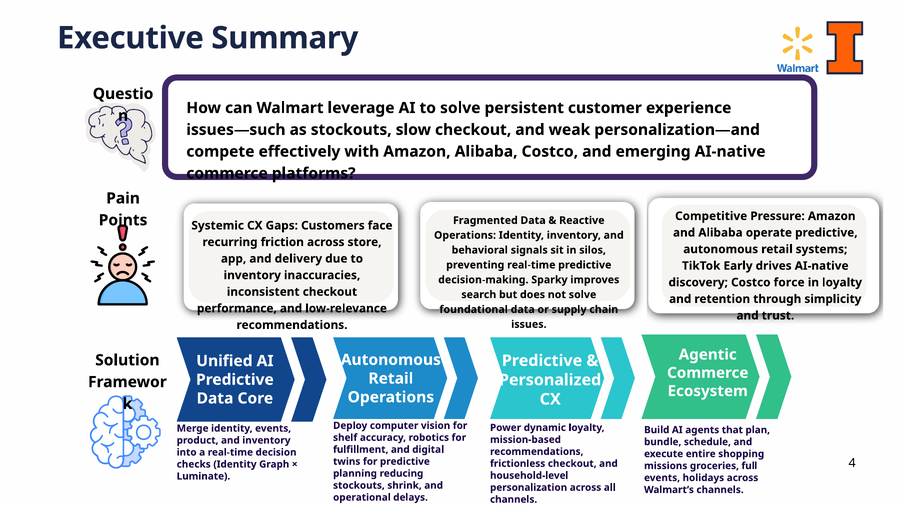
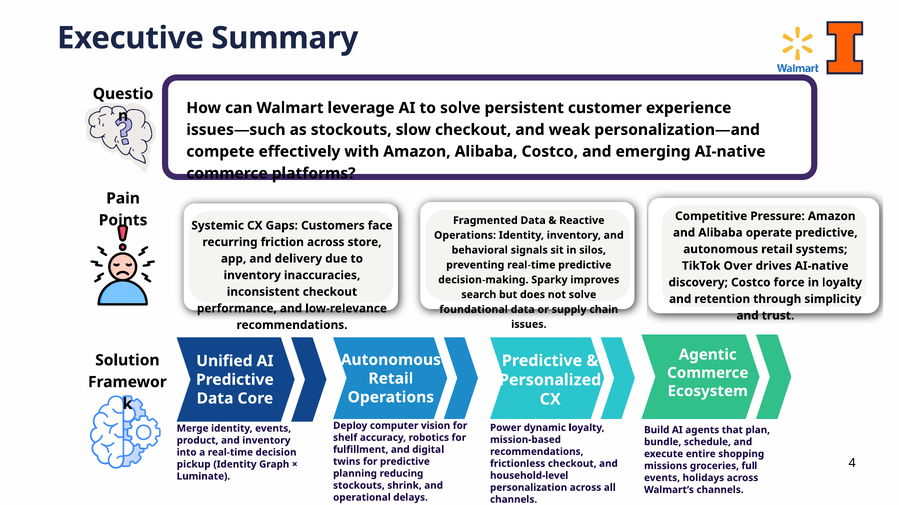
Early: Early -> Over (738, 266)
checks: checks -> pickup (194, 465)
